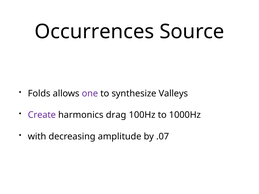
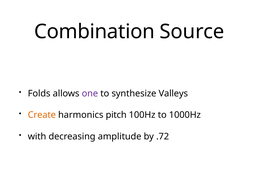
Occurrences: Occurrences -> Combination (94, 32)
Create colour: purple -> orange (42, 115)
drag: drag -> pitch (116, 115)
.07: .07 -> .72 (163, 137)
